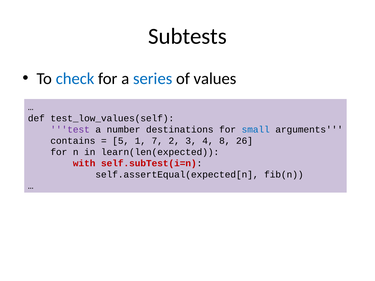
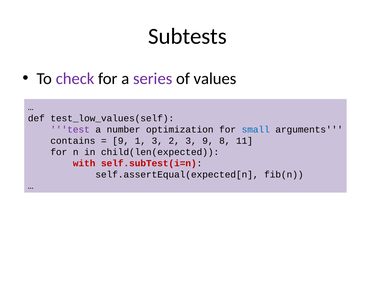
check colour: blue -> purple (75, 79)
series colour: blue -> purple (153, 79)
destinations: destinations -> optimization (180, 130)
5: 5 -> 9 (121, 141)
1 7: 7 -> 3 (157, 141)
3 4: 4 -> 9 (208, 141)
26: 26 -> 11 (244, 141)
learn(len(expected: learn(len(expected -> child(len(expected (160, 152)
